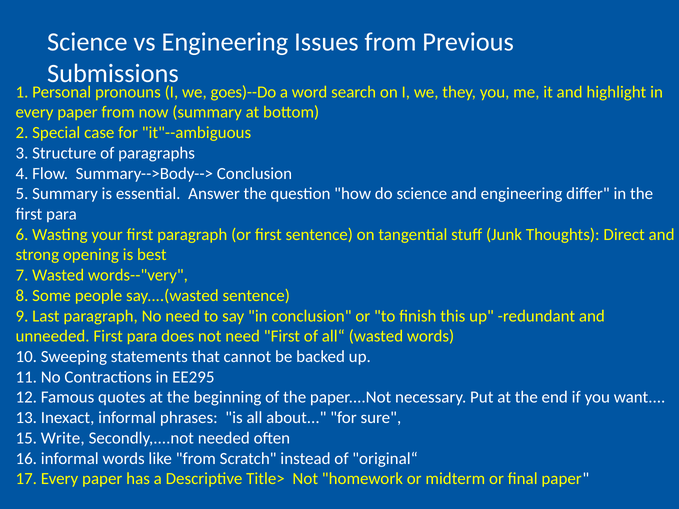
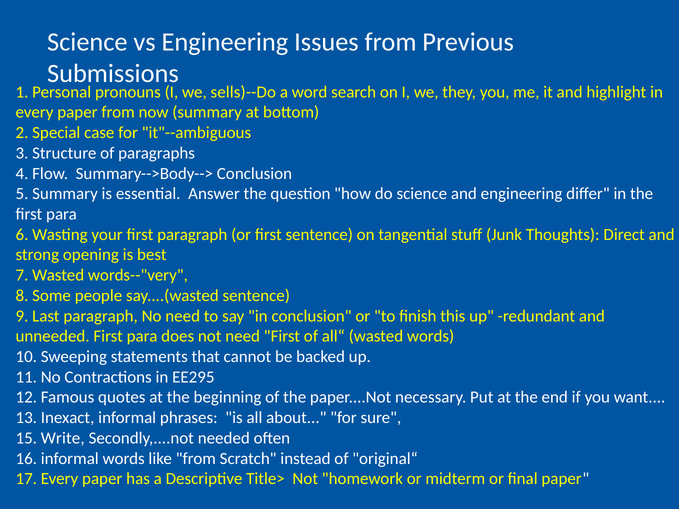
goes)--Do: goes)--Do -> sells)--Do (243, 92)
